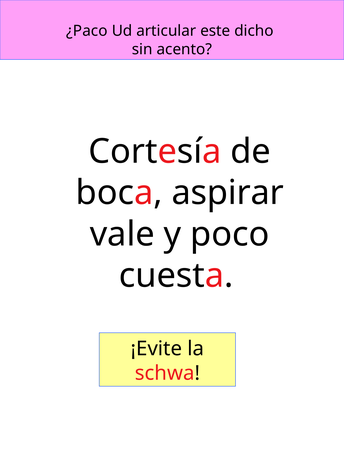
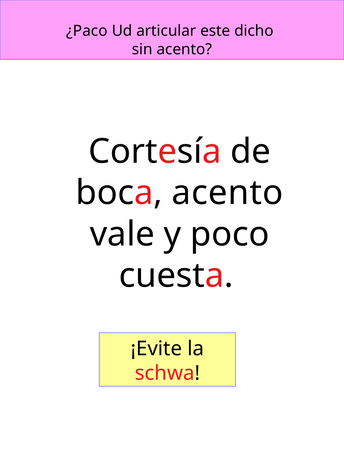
boca aspirar: aspirar -> acento (227, 193)
